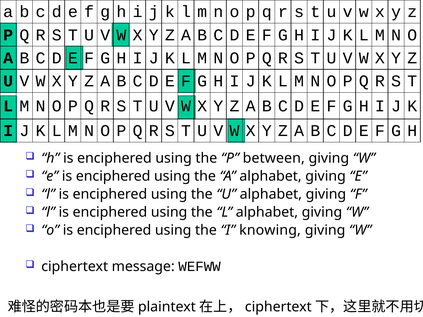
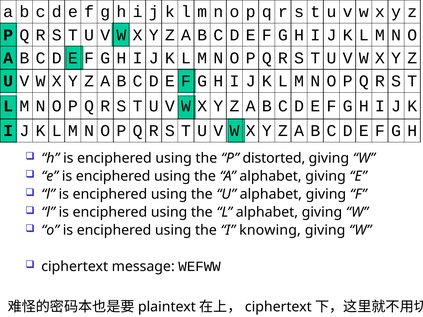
between: between -> distorted (274, 158)
